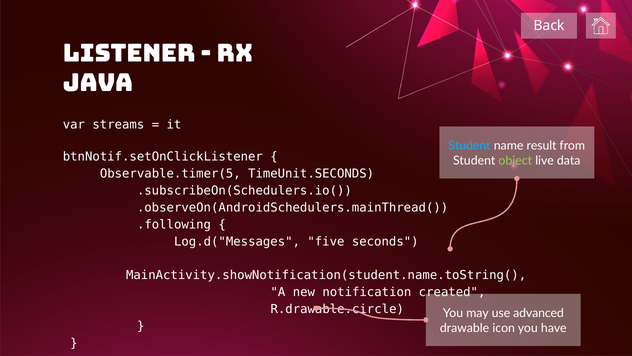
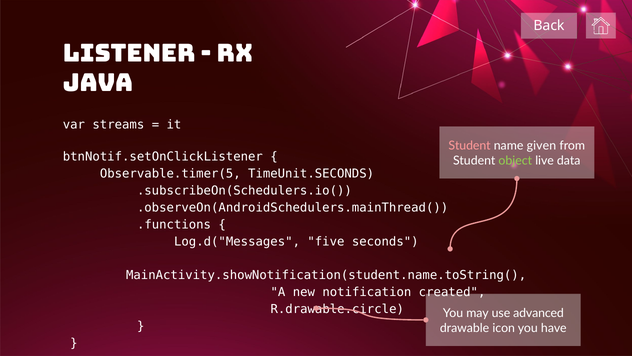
Student colour: light blue -> pink (470, 146)
result: result -> given (541, 146)
.following: .following -> .functions (174, 224)
